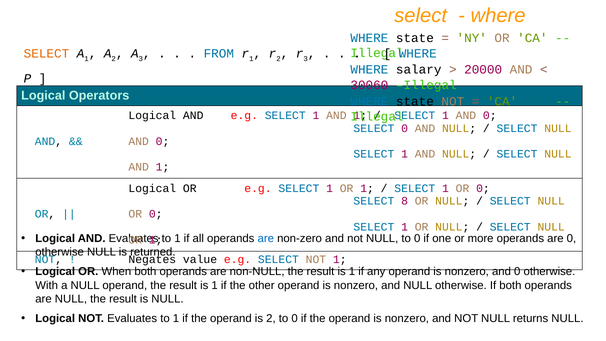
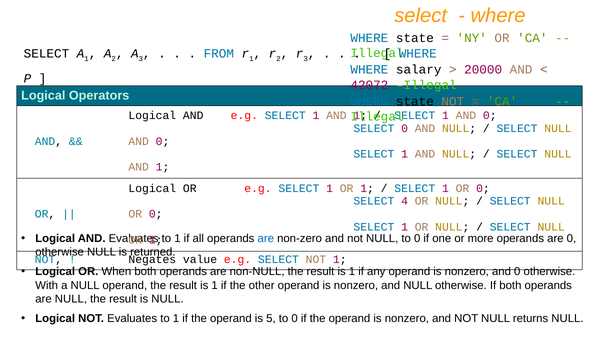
SELECT colour: orange -> black (46, 54)
30060: 30060 -> 42072 (369, 85)
8: 8 -> 4 (405, 201)
is 2: 2 -> 5 (271, 319)
